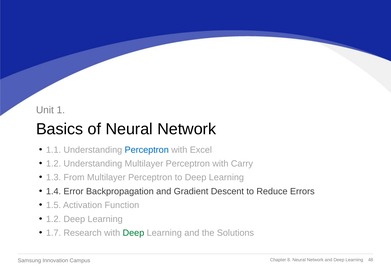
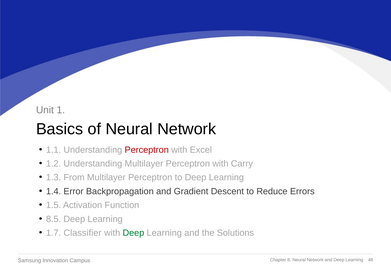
Perceptron colour: blue -> red (147, 150)
1.2: 1.2 -> 8.5 (54, 219)
Research: Research -> Classifier (83, 233)
